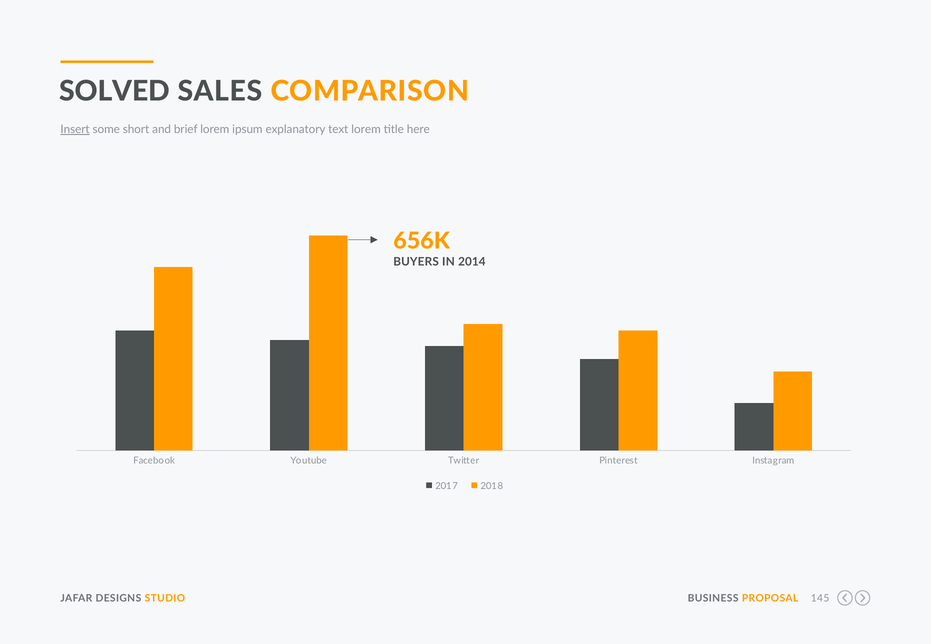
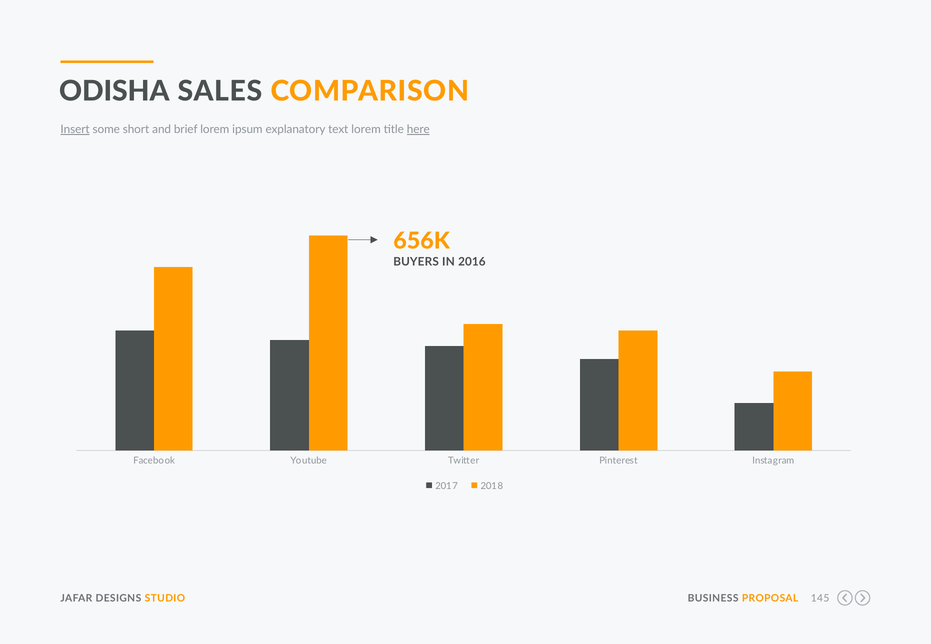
SOLVED: SOLVED -> ODISHA (115, 91)
here underline: none -> present (418, 130)
2014: 2014 -> 2016 (472, 262)
